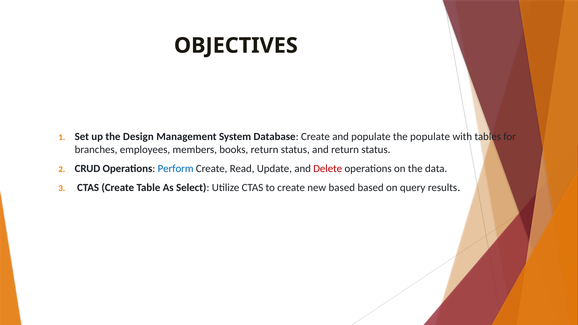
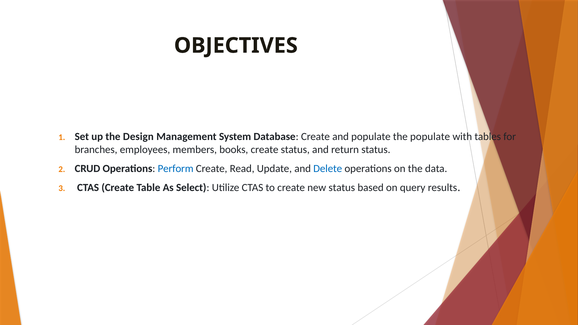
books return: return -> create (265, 150)
Delete colour: red -> blue (328, 169)
new based: based -> status (342, 188)
